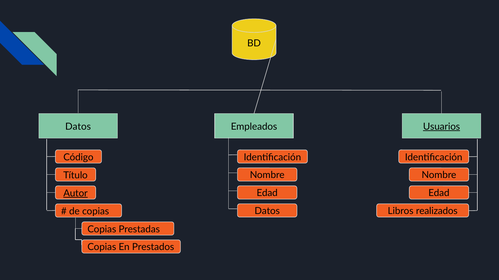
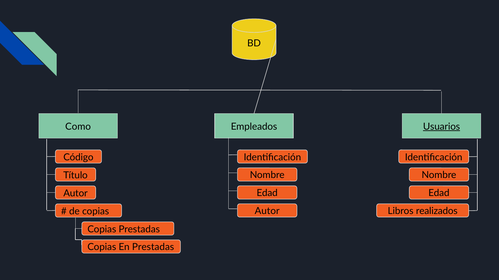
Datos: Datos -> Como (78, 127)
Autor underline: present -> none (76, 194)
Datos: Datos -> Autor (267, 212)
En Prestados: Prestados -> Prestadas (153, 248)
